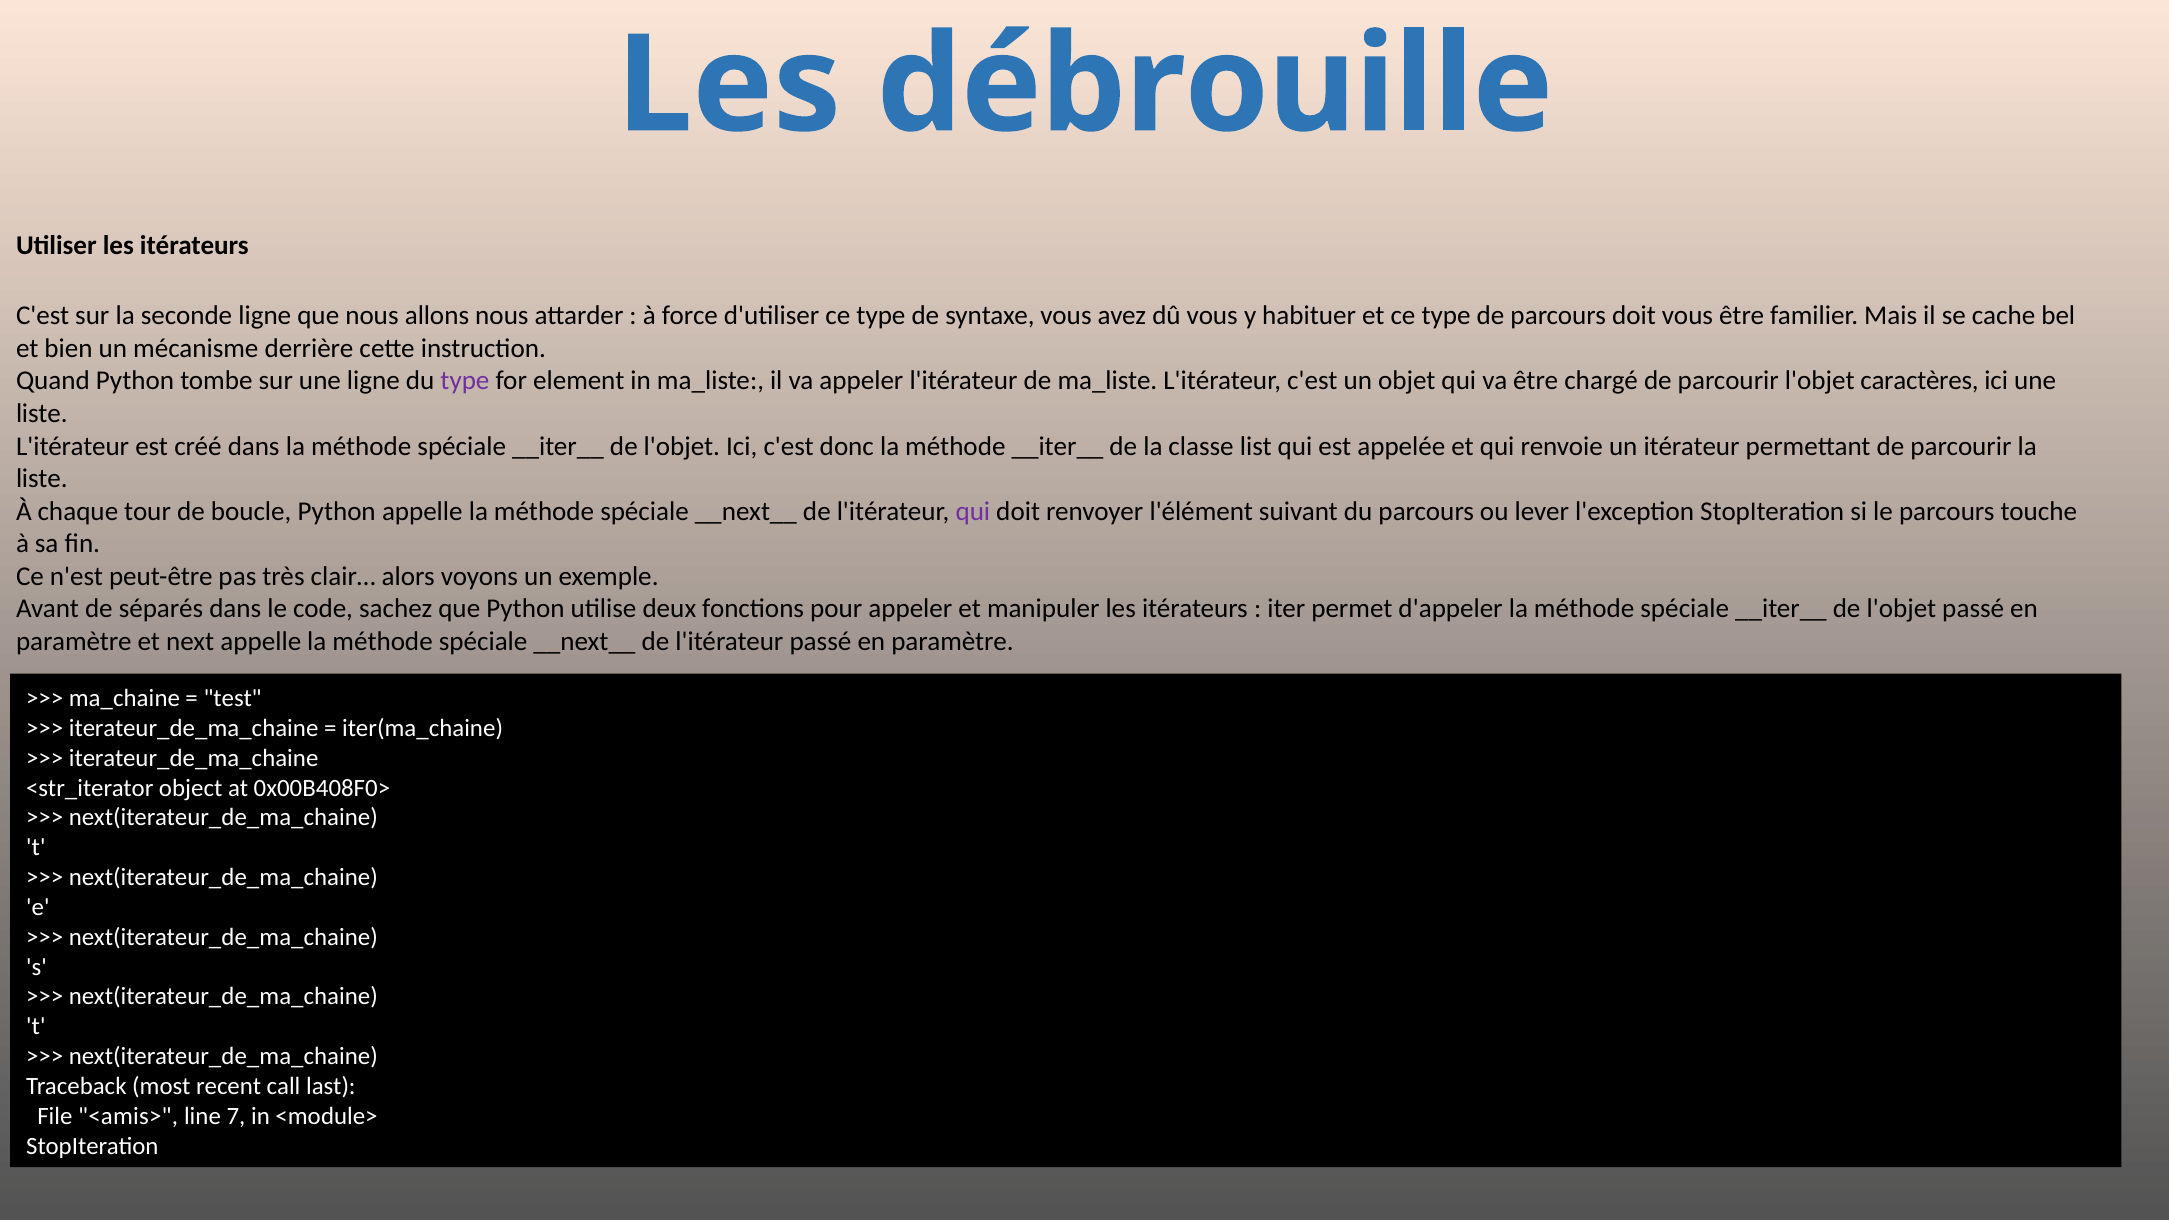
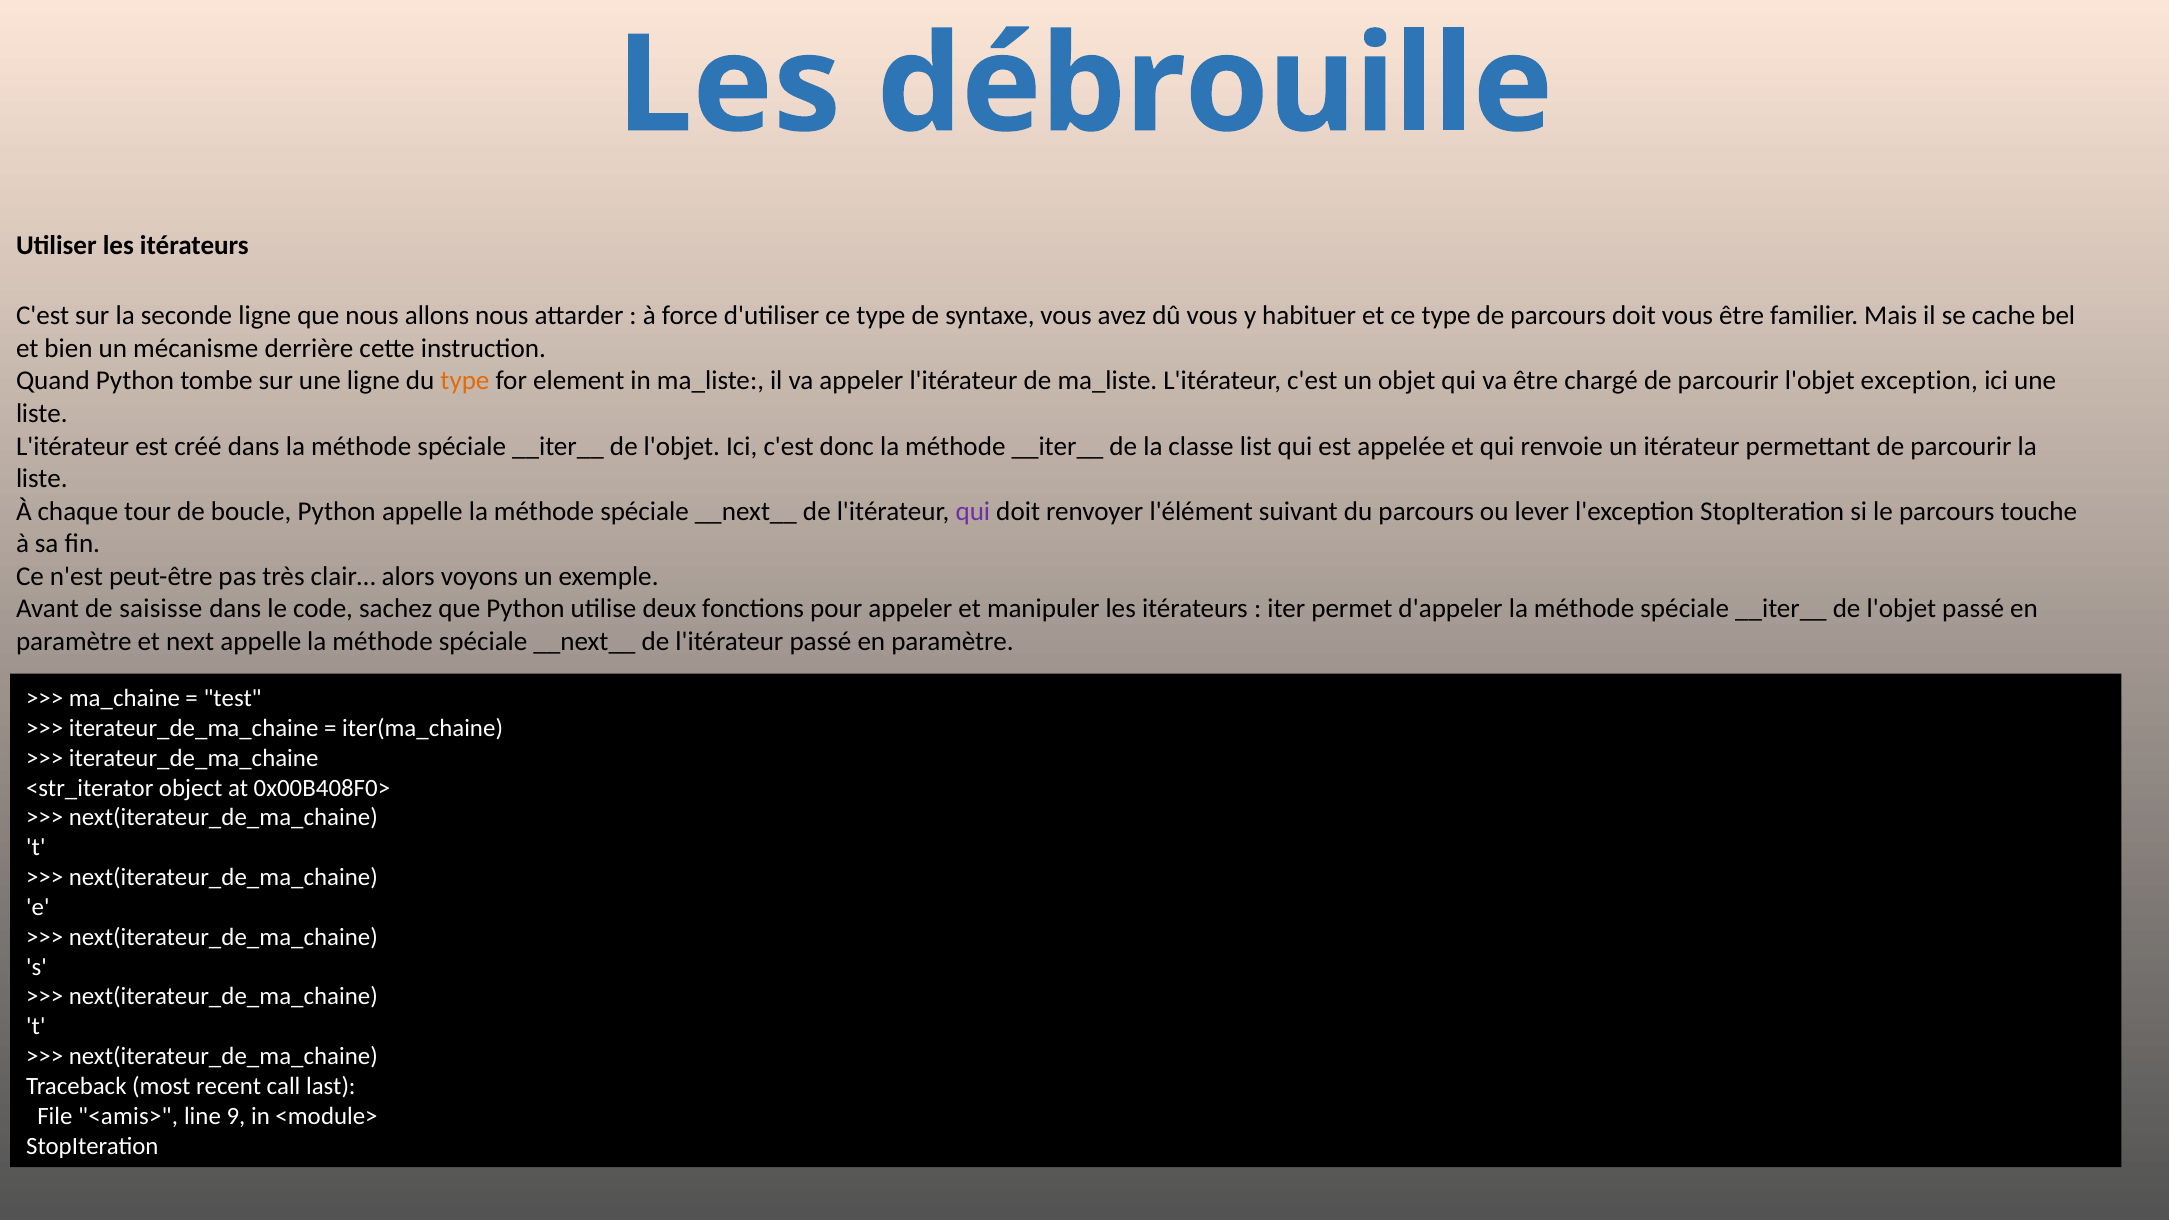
type colour: purple -> orange (465, 381)
caractères: caractères -> exception (1919, 381)
séparés: séparés -> saisisse (161, 609)
7: 7 -> 9 (236, 1116)
